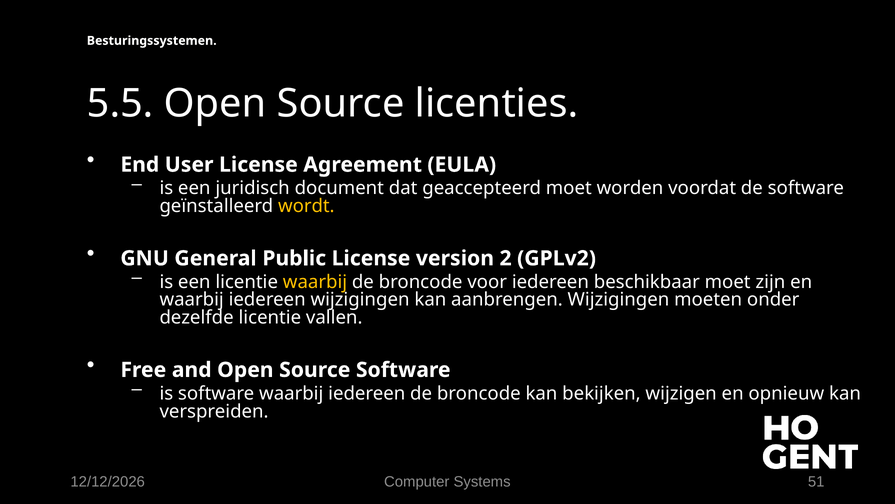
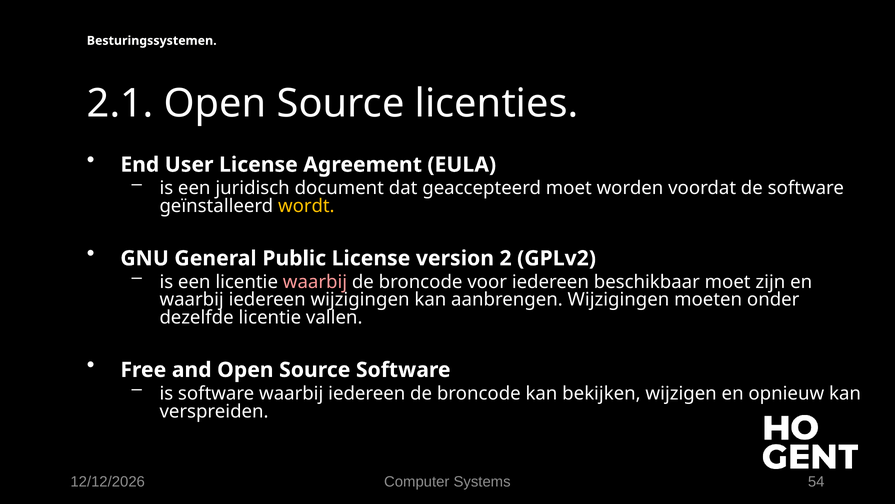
5.5: 5.5 -> 2.1 (120, 104)
waarbij colour: yellow -> pink (315, 282)
51: 51 -> 54 (816, 481)
